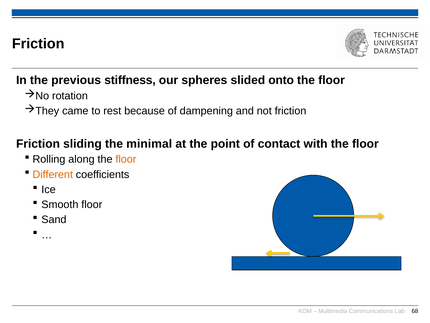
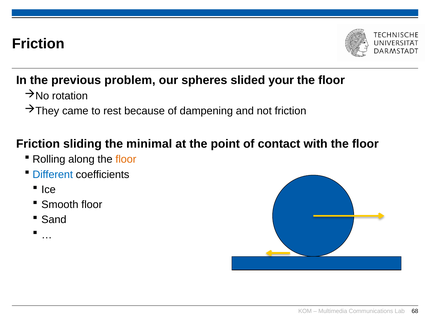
stiffness: stiffness -> problem (130, 80)
onto: onto -> your (281, 80)
Different colour: orange -> blue (53, 174)
